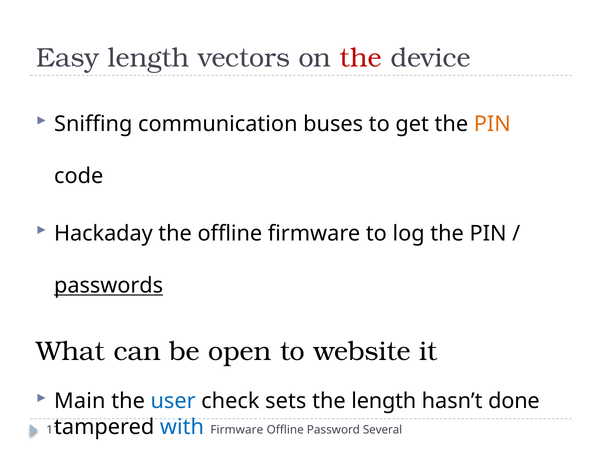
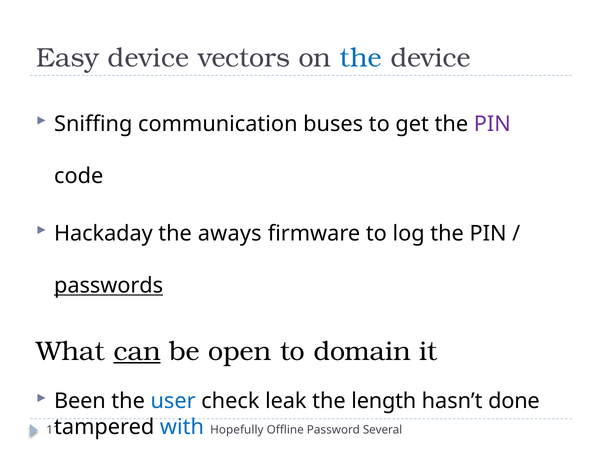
Easy length: length -> device (149, 58)
the colour: red -> blue (361, 58)
PIN colour: orange -> purple (492, 124)
the offline: offline -> aways (230, 233)
can underline: none -> present (137, 351)
website: website -> domain (362, 351)
Main: Main -> Been (80, 401)
sets: sets -> leak (286, 401)
Firmware: Firmware -> Hopefully (237, 429)
